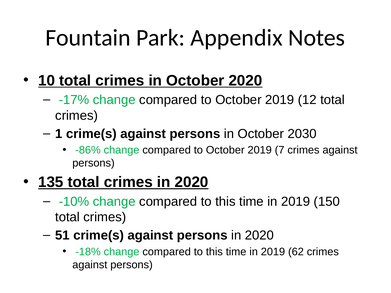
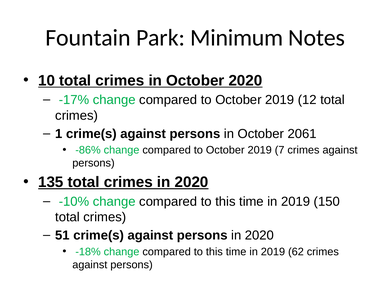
Appendix: Appendix -> Minimum (237, 38)
2030: 2030 -> 2061 (302, 134)
